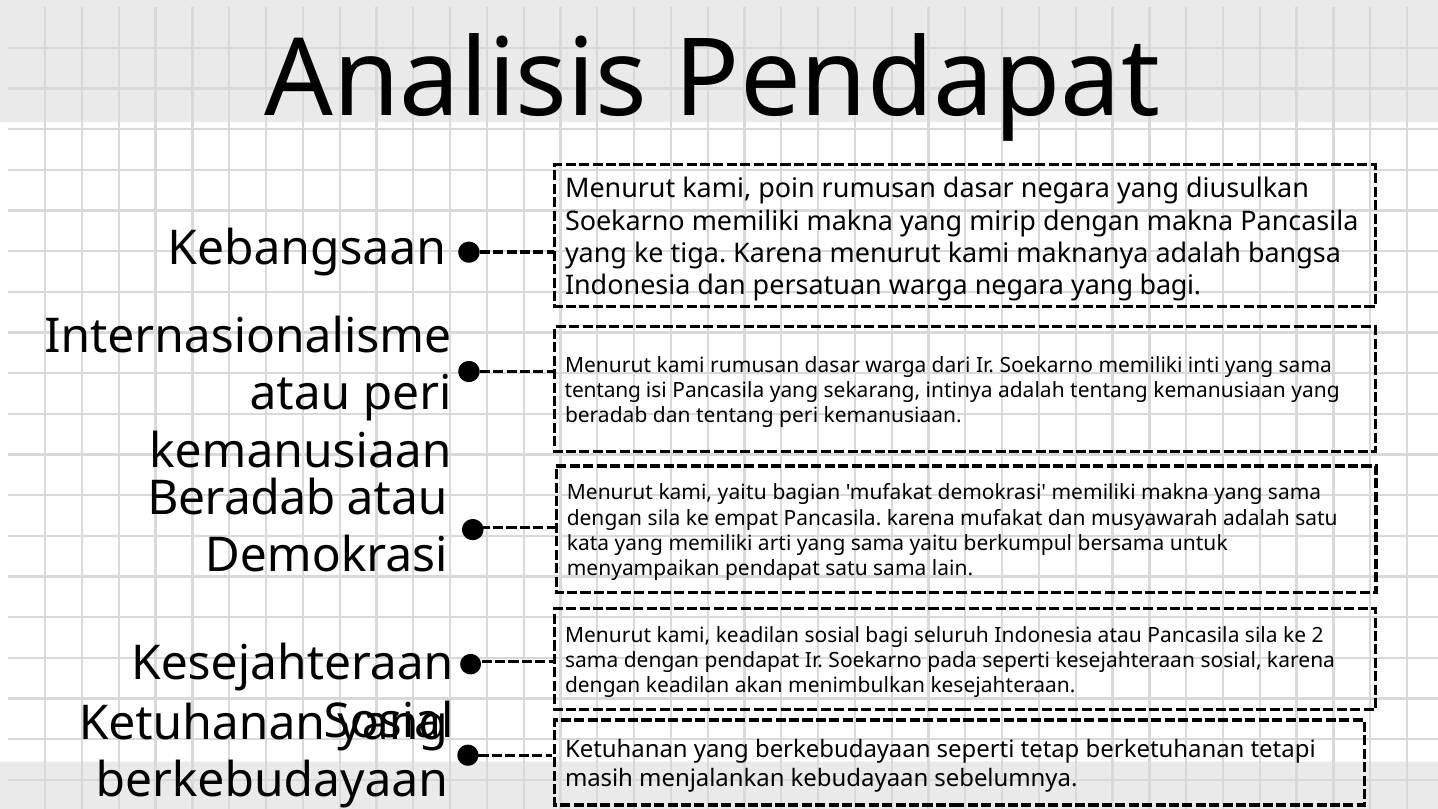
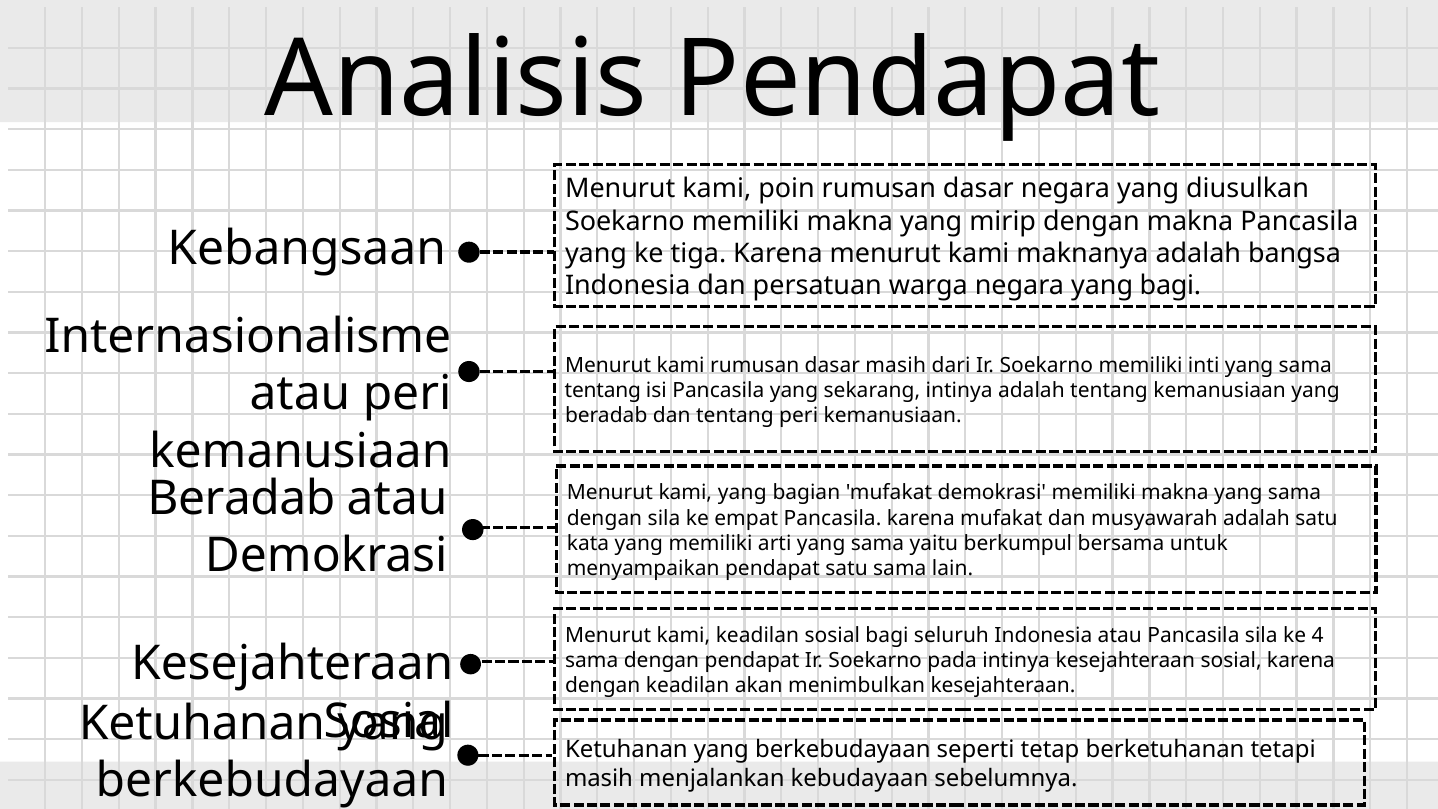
dasar warga: warga -> masih (896, 365)
kami yaitu: yaitu -> yang (742, 493)
2: 2 -> 4 (1318, 635)
pada seperti: seperti -> intinya (1016, 660)
